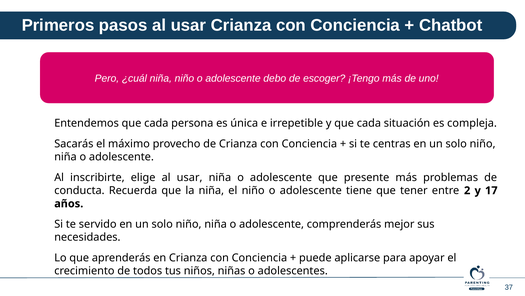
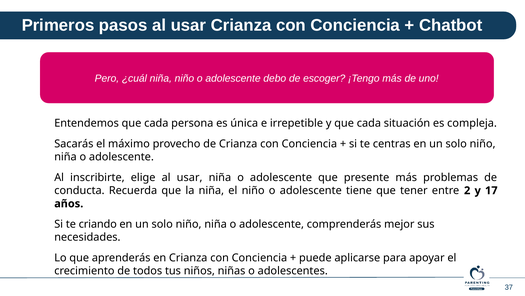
servido: servido -> criando (98, 224)
